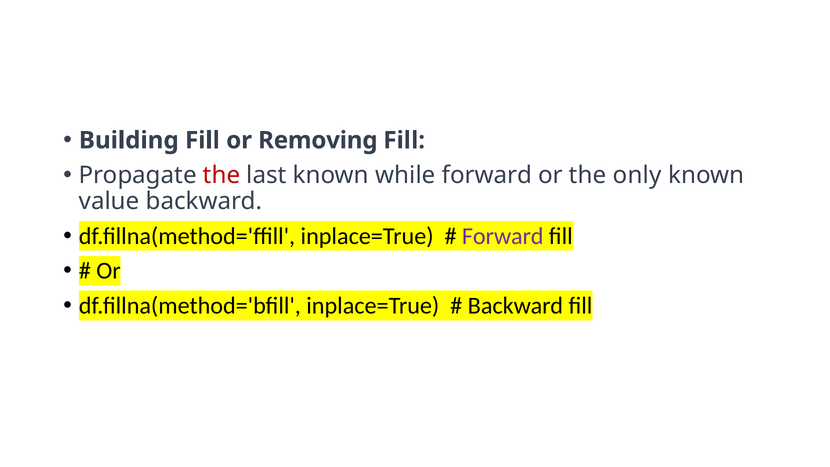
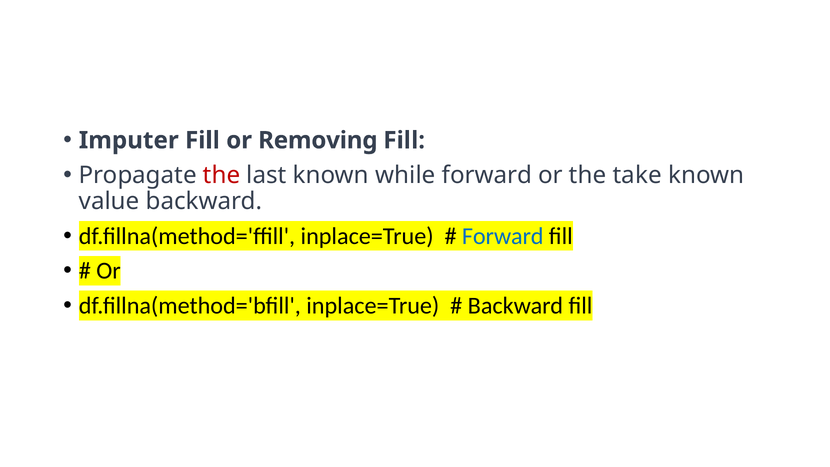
Building: Building -> Imputer (129, 140)
only: only -> take (637, 175)
Forward colour: purple -> blue (503, 236)
